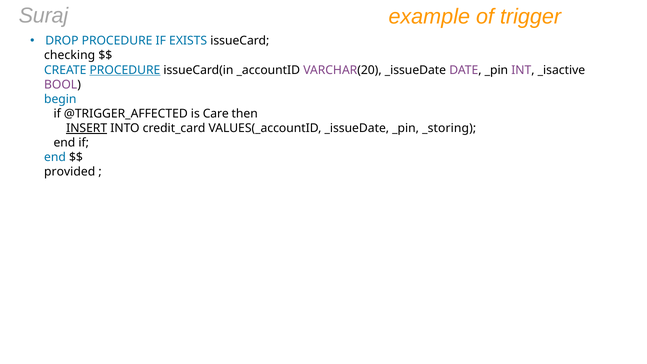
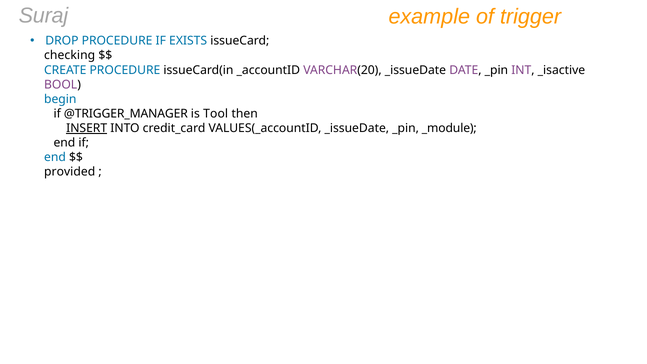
PROCEDURE underline: present -> none (125, 70)
@TRIGGER_AFFECTED: @TRIGGER_AFFECTED -> @TRIGGER_MANAGER (126, 114)
Care: Care -> Tool (216, 114)
_storing: _storing -> _module (449, 128)
